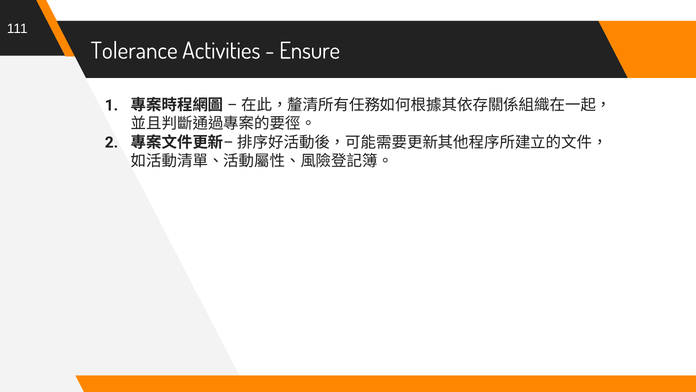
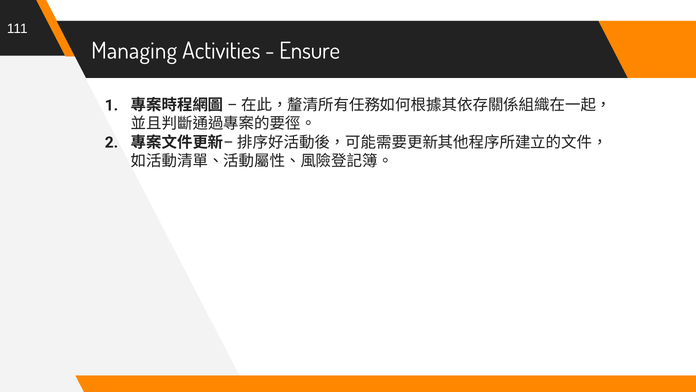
Tolerance: Tolerance -> Managing (134, 51)
